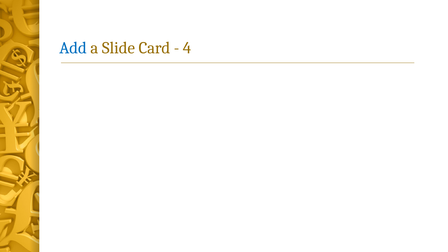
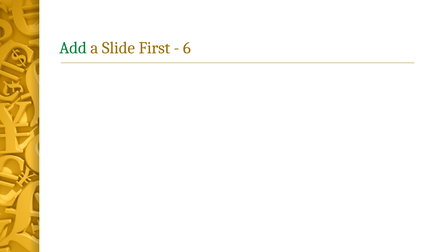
Add colour: blue -> green (73, 48)
Card: Card -> First (154, 48)
4: 4 -> 6 (187, 48)
